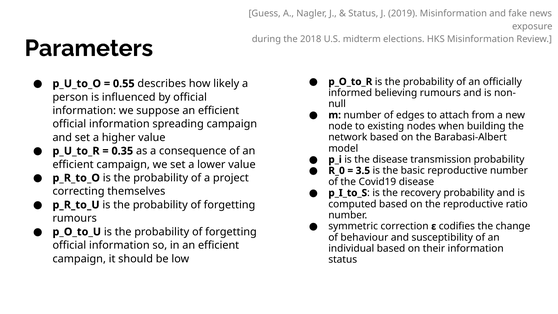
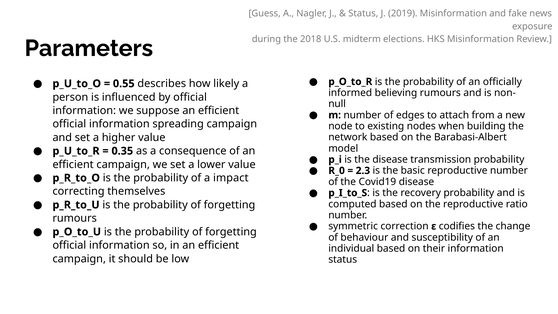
3.5: 3.5 -> 2.3 (363, 171)
project: project -> impact (231, 178)
